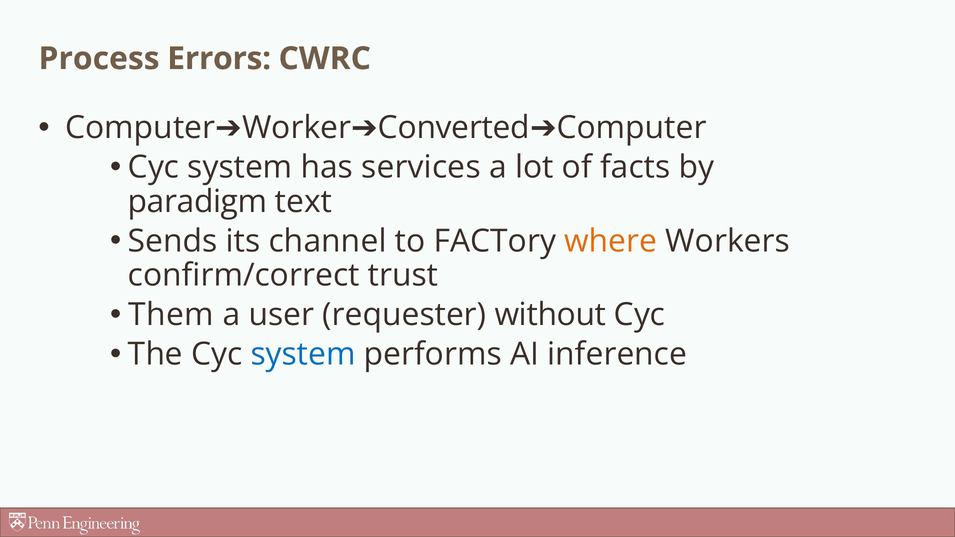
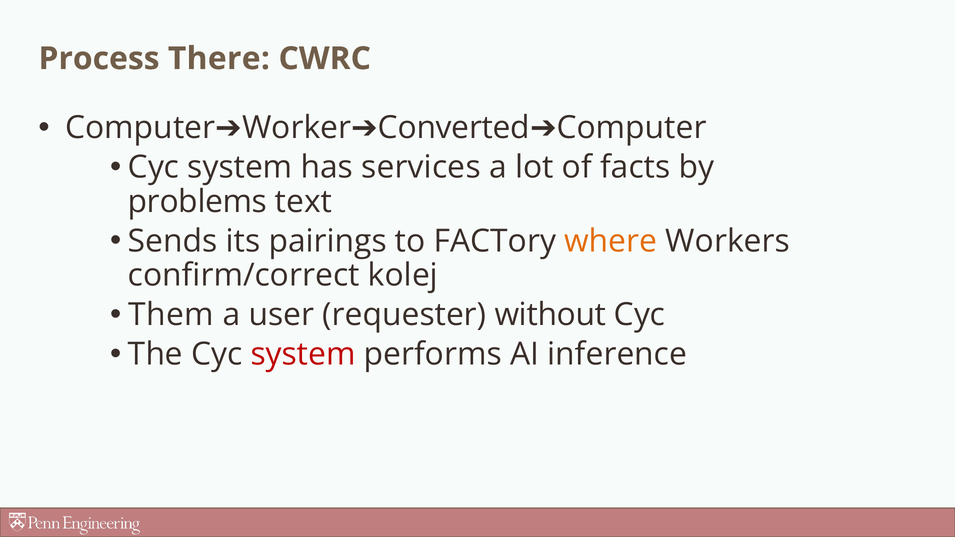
Errors: Errors -> There (219, 59)
paradigm: paradigm -> problems (197, 202)
channel: channel -> pairings (328, 241)
trust: trust -> kolej (403, 276)
system colour: blue -> red (303, 354)
